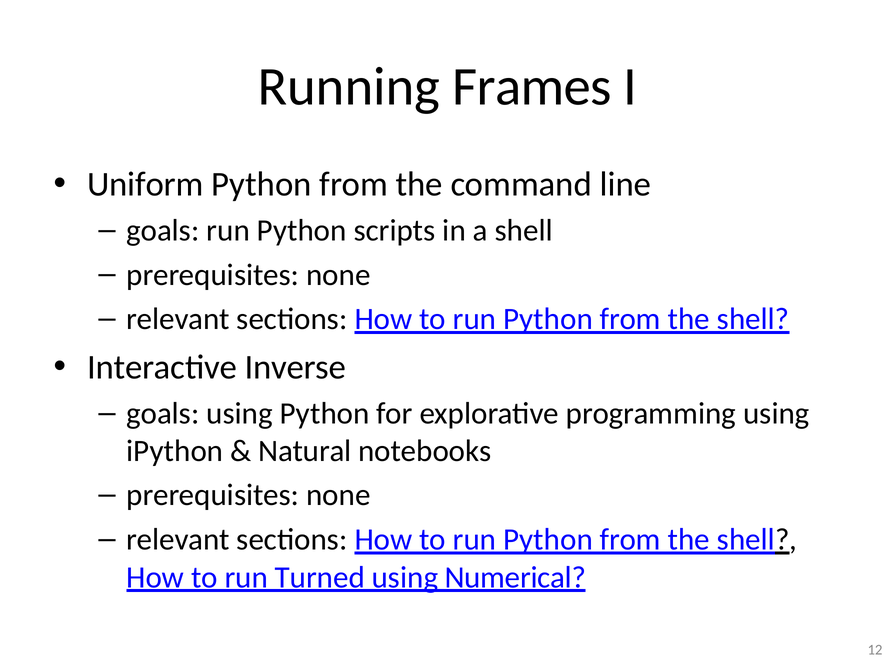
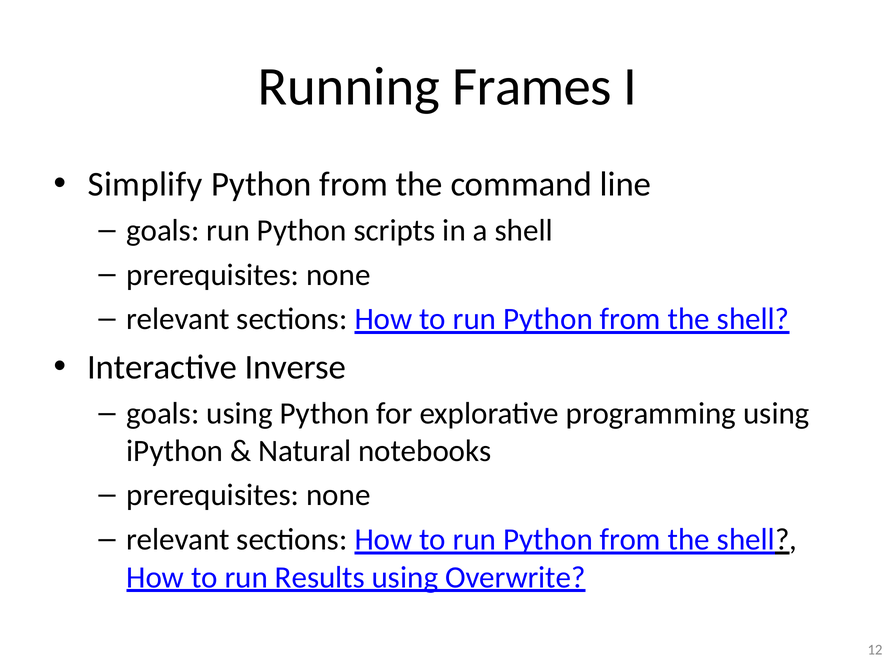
Uniform: Uniform -> Simplify (145, 184)
Turned: Turned -> Results (320, 577)
Numerical: Numerical -> Overwrite (515, 577)
